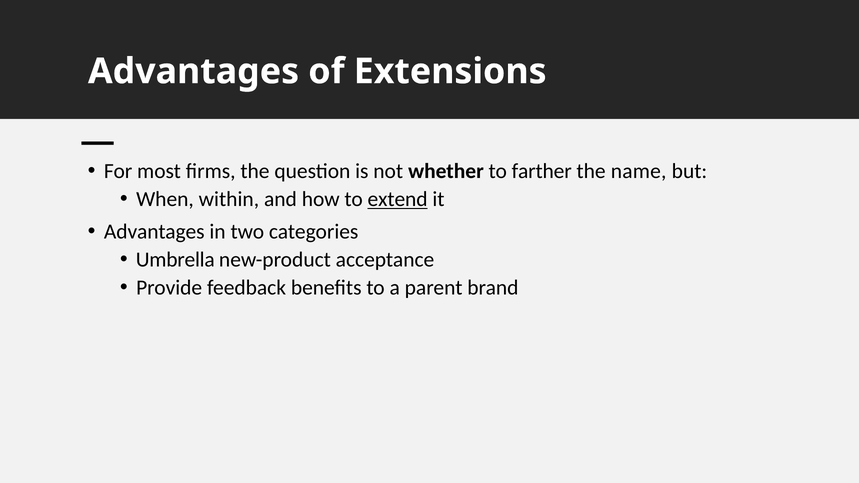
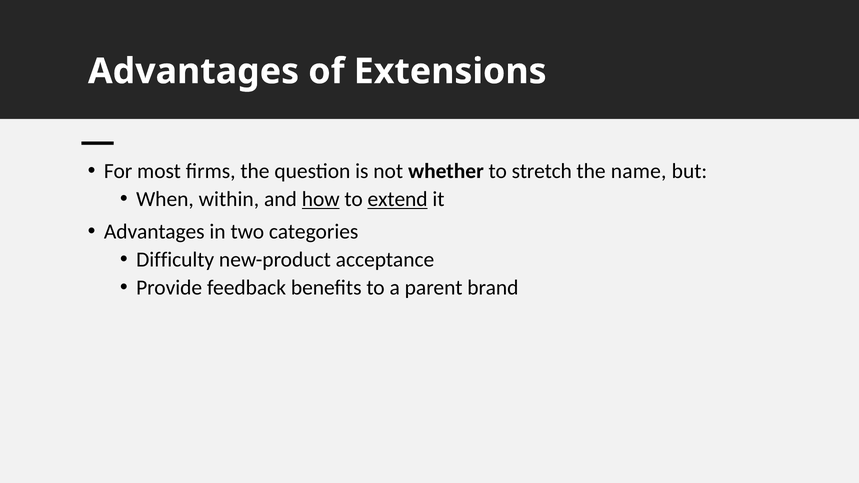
farther: farther -> stretch (542, 171)
how underline: none -> present (321, 199)
Umbrella: Umbrella -> Difficulty (175, 260)
